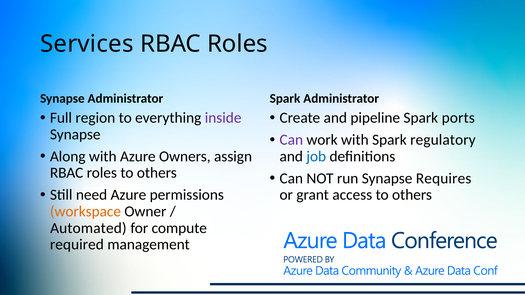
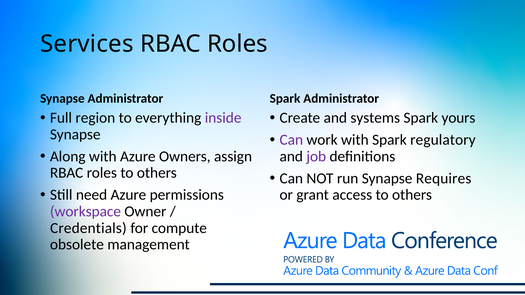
pipeline: pipeline -> systems (375, 118)
ports: ports -> yours (458, 118)
job colour: blue -> purple (316, 157)
workspace colour: orange -> purple (85, 212)
Automated: Automated -> Credentials (88, 228)
required: required -> obsolete (77, 245)
